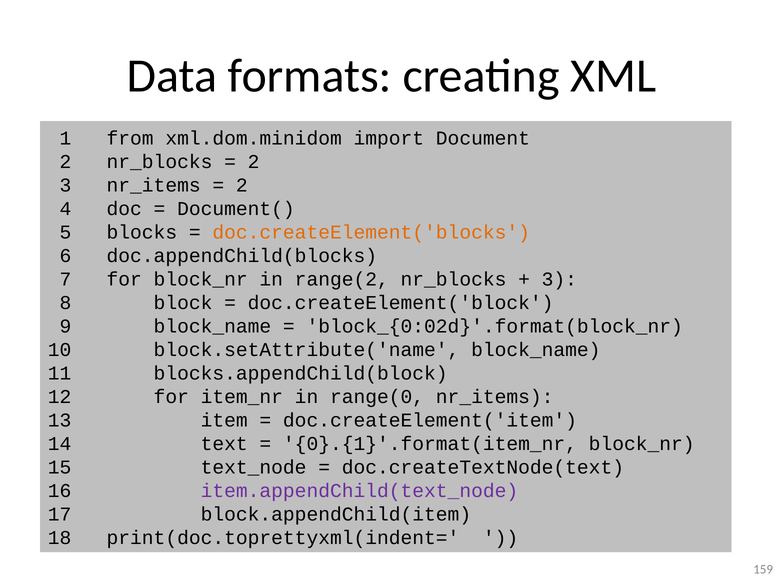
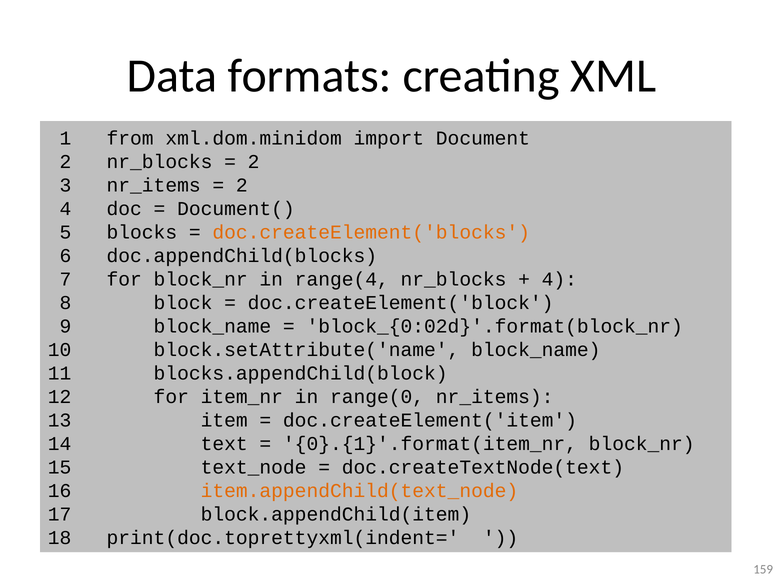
range(2: range(2 -> range(4 (342, 279)
3: 3 -> 4 (559, 279)
item.appendChild(text_node colour: purple -> orange (359, 491)
